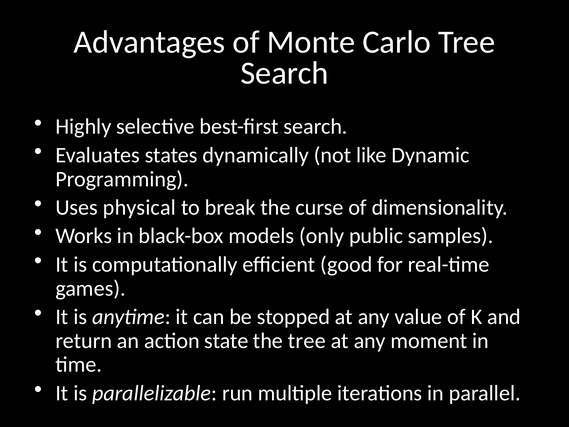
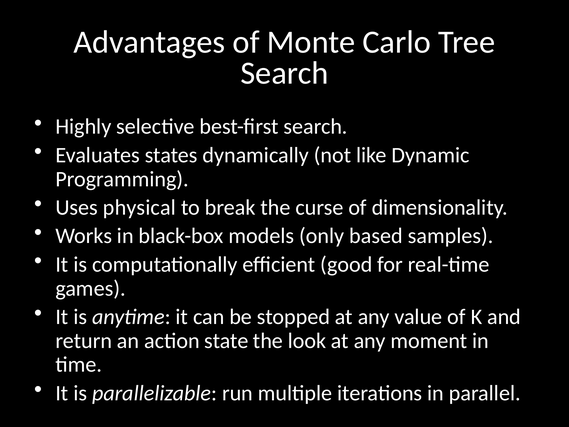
public: public -> based (376, 236)
the tree: tree -> look (307, 341)
